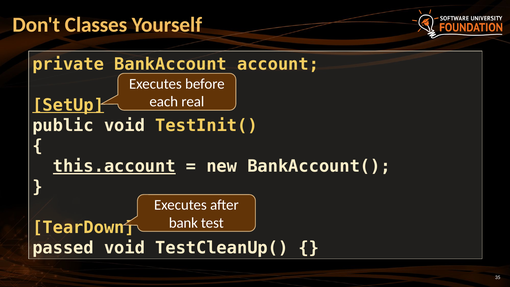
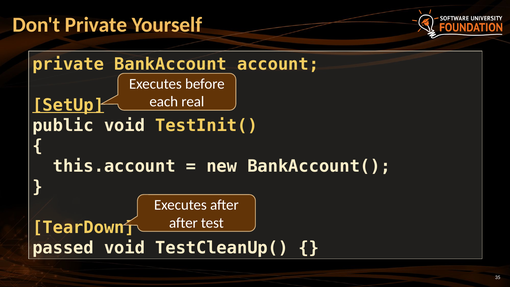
Don't Classes: Classes -> Private (96, 25)
this.account underline: present -> none (114, 166)
bank: bank -> after (183, 223)
